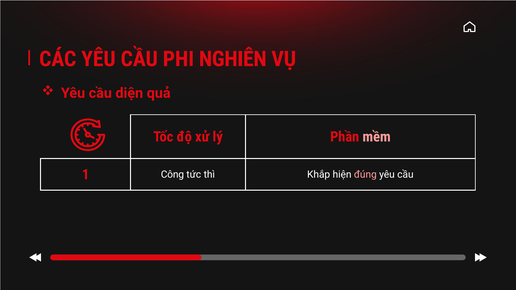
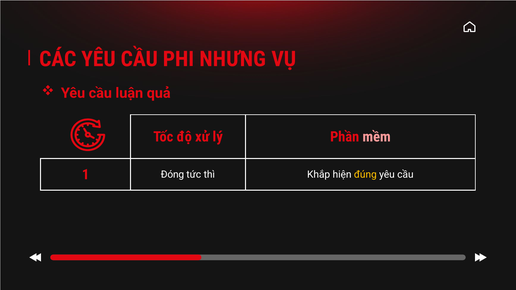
NGHIÊN: NGHIÊN -> NHƯNG (233, 59)
diện: diện -> luận (129, 93)
Công: Công -> Đóng (172, 175)
đúng colour: pink -> yellow (365, 175)
